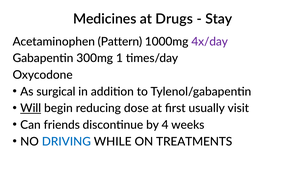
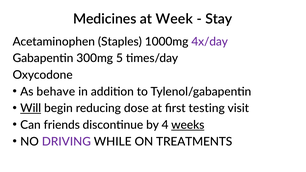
Drugs: Drugs -> Week (174, 19)
Pattern: Pattern -> Staples (120, 42)
1: 1 -> 5 (119, 58)
surgical: surgical -> behave (56, 92)
usually: usually -> testing (207, 108)
weeks underline: none -> present (188, 125)
DRIVING colour: blue -> purple (66, 142)
